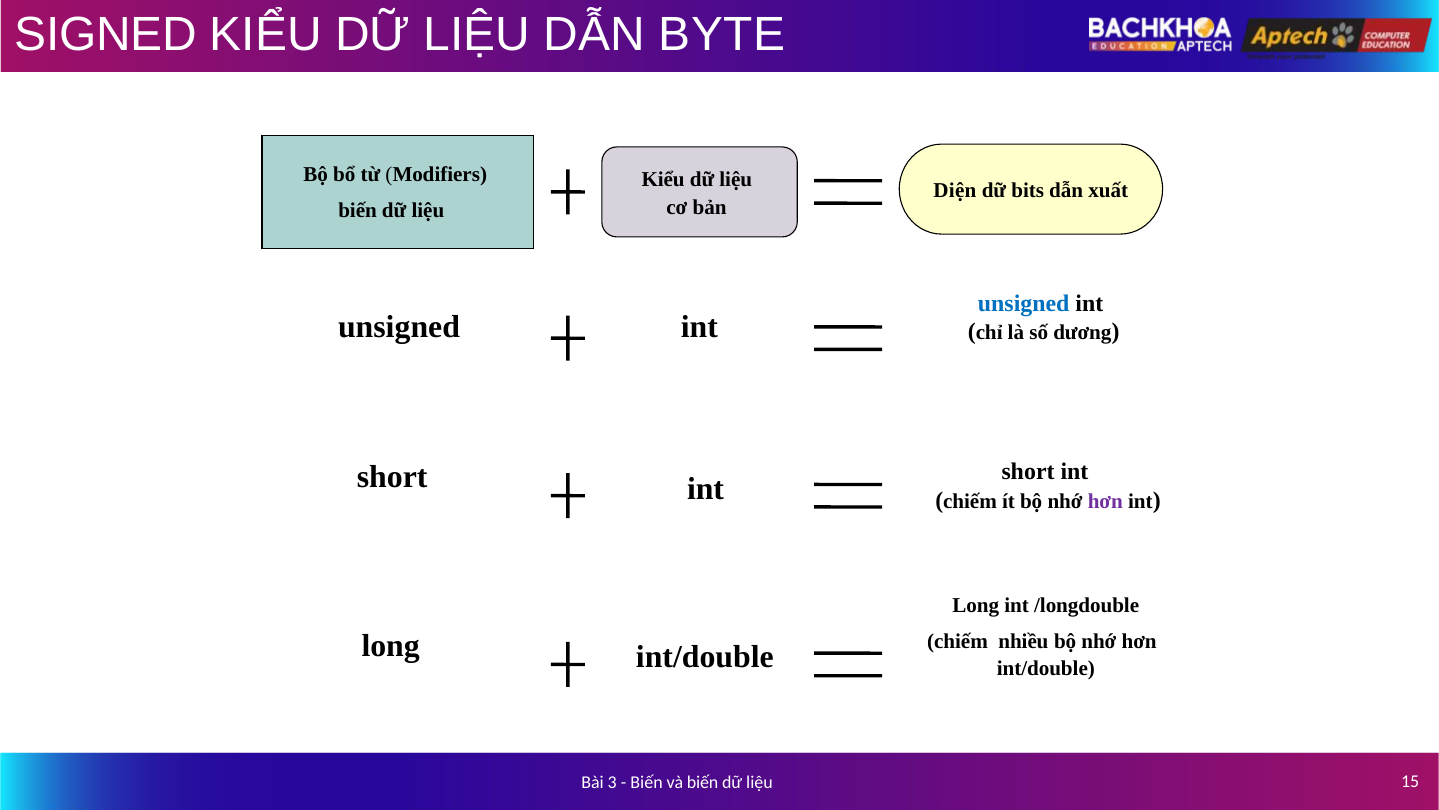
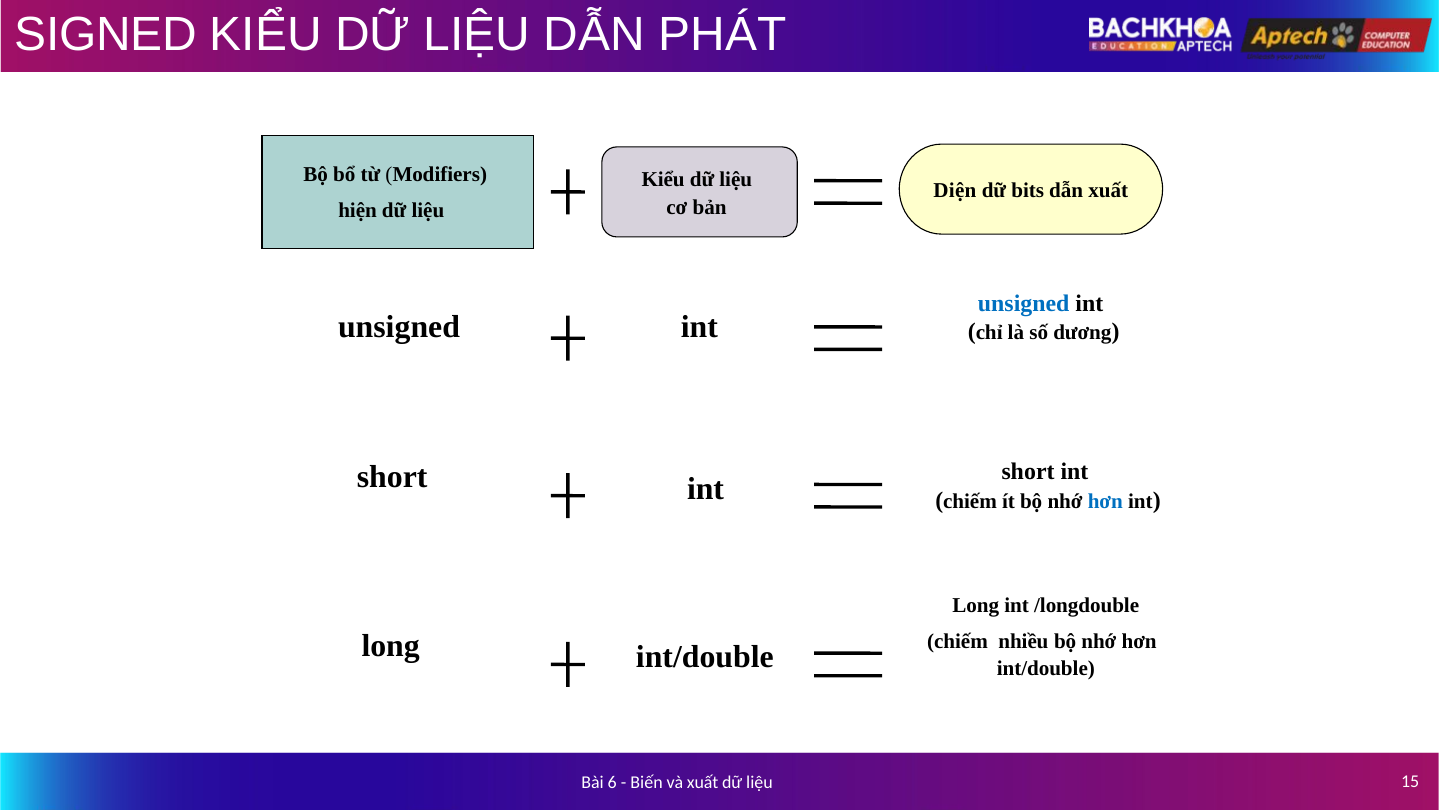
BYTE: BYTE -> PHÁT (722, 35)
biến: biến -> hiện (358, 210)
hơn colour: purple -> blue (1105, 501)
3: 3 -> 6 (612, 782)
và biến: biến -> xuất (703, 782)
